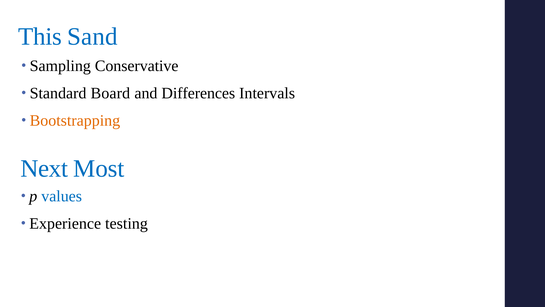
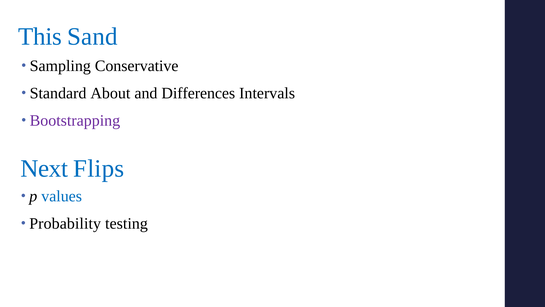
Board: Board -> About (110, 93)
Bootstrapping colour: orange -> purple (75, 120)
Most: Most -> Flips (99, 168)
Experience: Experience -> Probability (65, 223)
